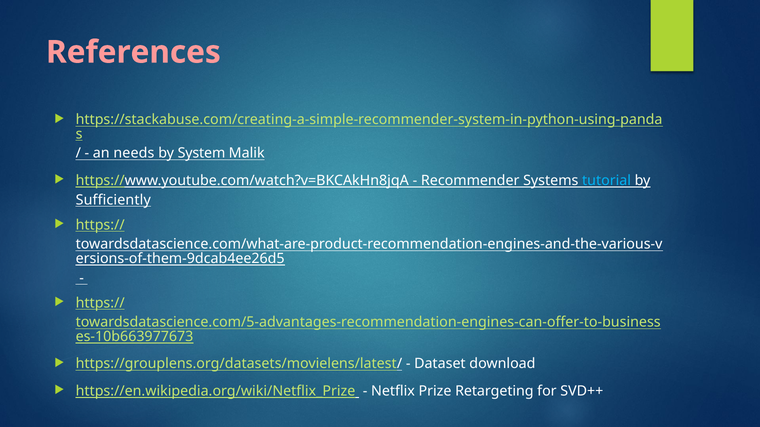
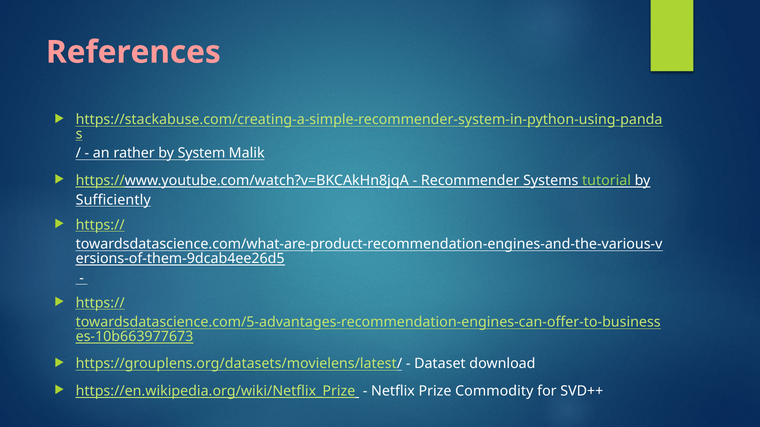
needs: needs -> rather (134, 153)
tutorial colour: light blue -> light green (607, 181)
Retargeting: Retargeting -> Commodity (494, 391)
